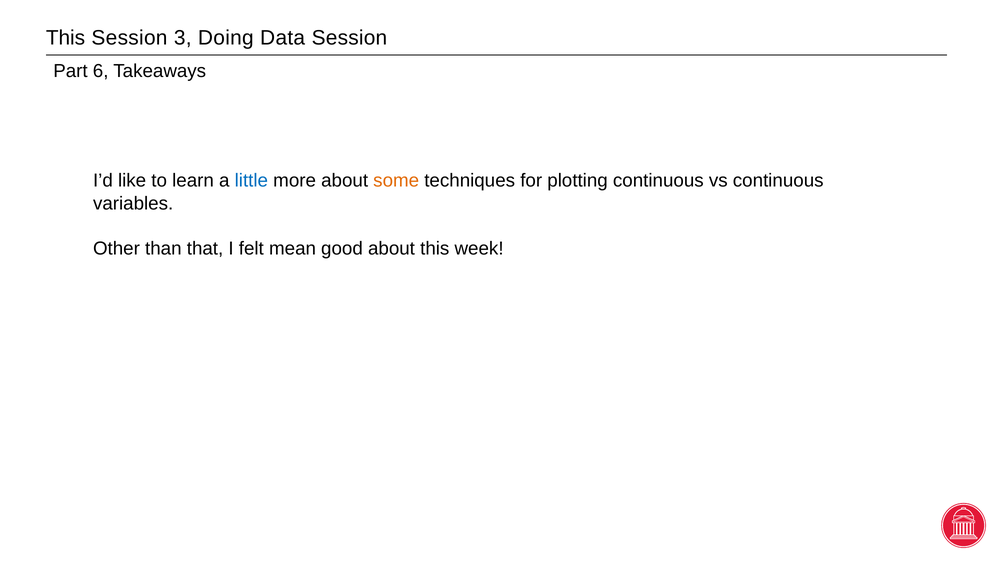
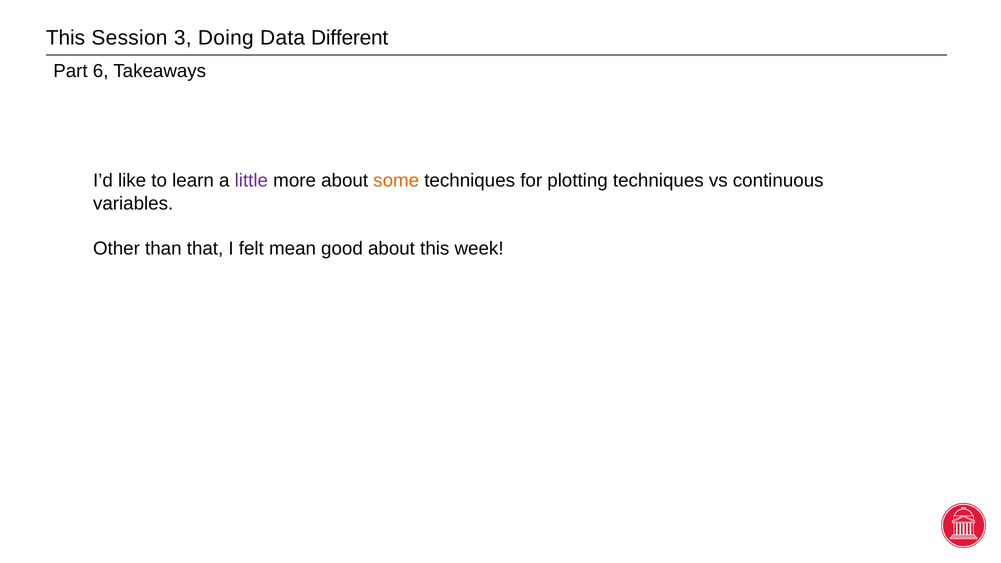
Data Session: Session -> Different (350, 38)
little colour: blue -> purple (251, 181)
plotting continuous: continuous -> techniques (658, 181)
